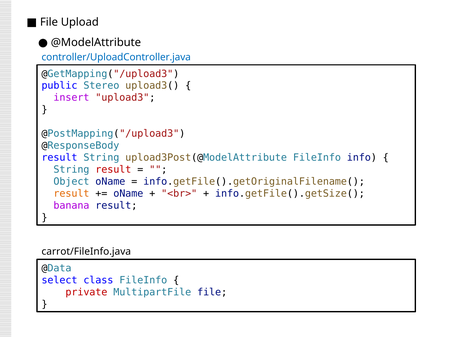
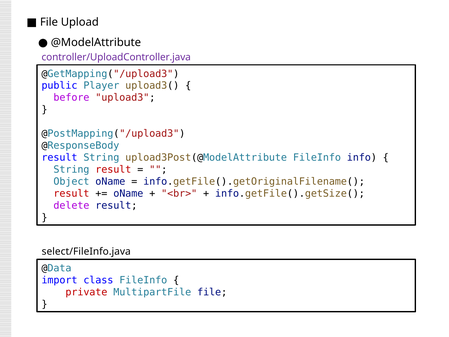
controller/UploadController.java colour: blue -> purple (116, 57)
Stereo: Stereo -> Player (101, 86)
insert: insert -> before (71, 98)
result colour: orange -> red (71, 193)
banana: banana -> delete (71, 205)
carrot/FileInfo.java: carrot/FileInfo.java -> select/FileInfo.java (86, 251)
select: select -> import (59, 280)
